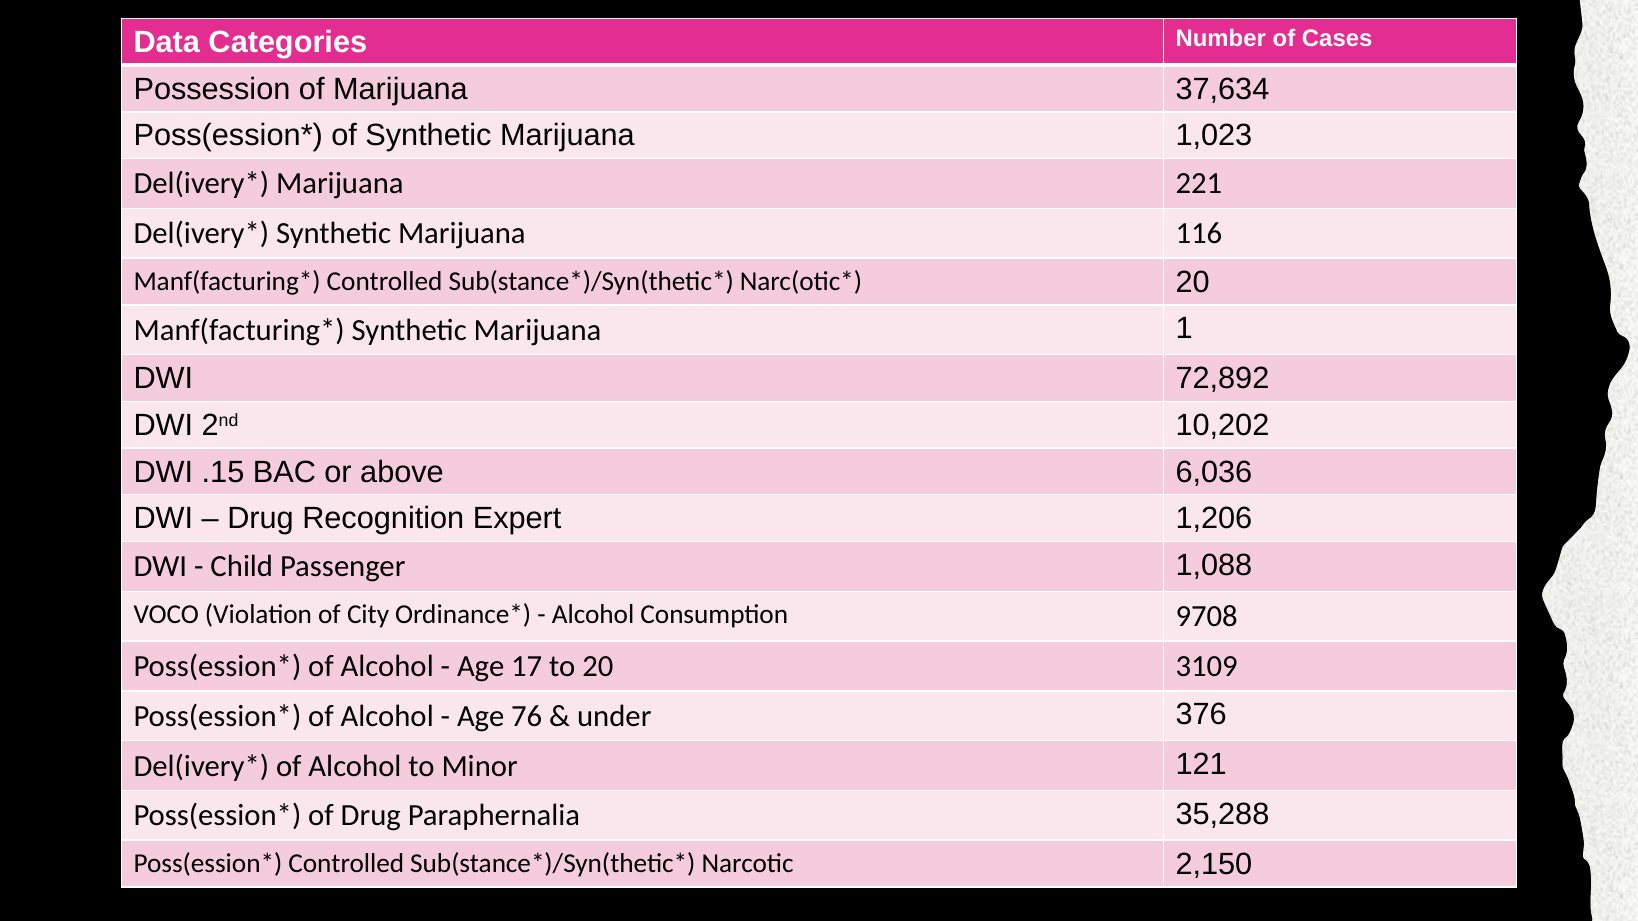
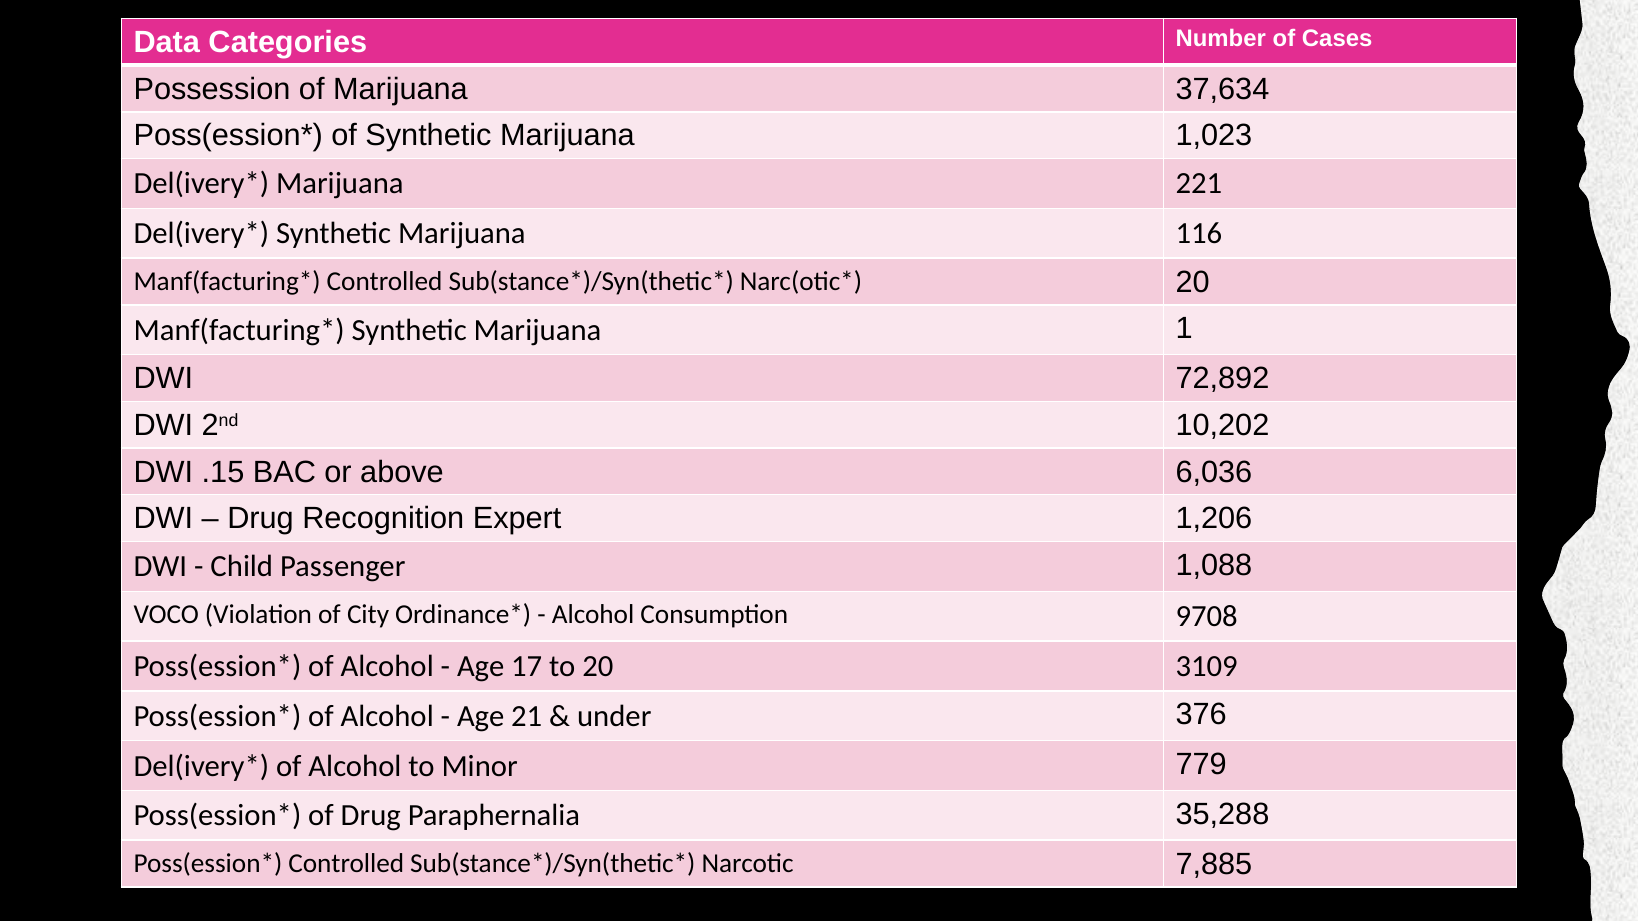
76: 76 -> 21 (527, 716)
121: 121 -> 779 (1201, 765)
2,150: 2,150 -> 7,885 (1214, 864)
